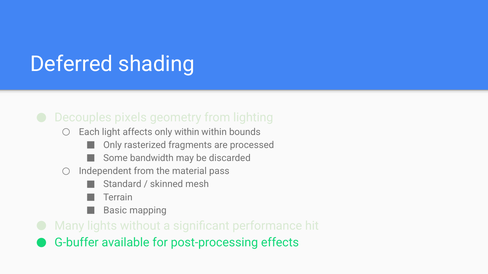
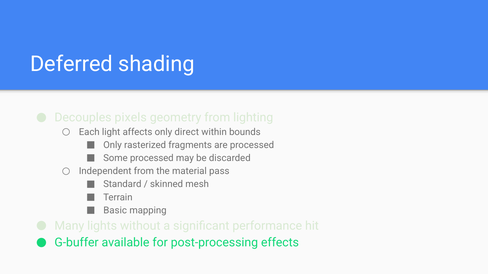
only within: within -> direct (187, 132)
Some bandwidth: bandwidth -> processed (152, 158)
